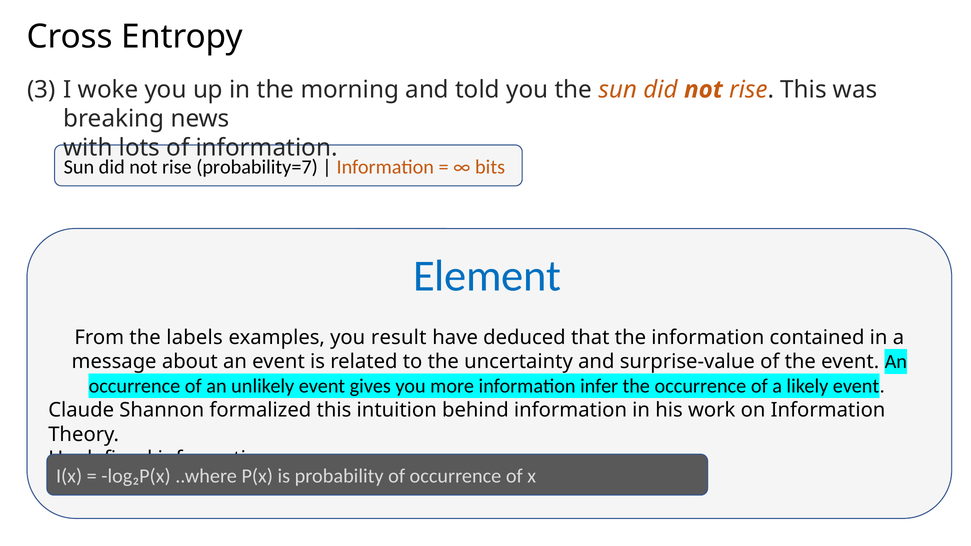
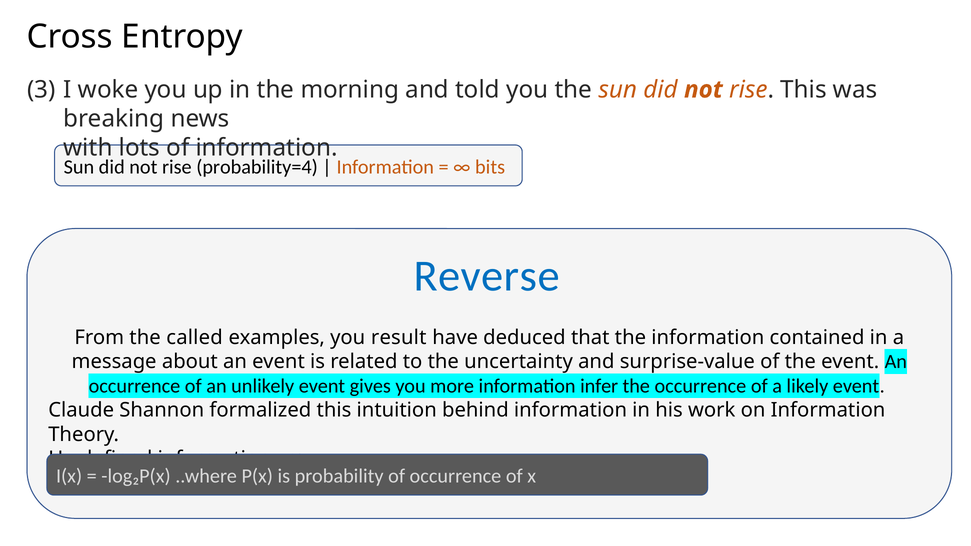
probability=7: probability=7 -> probability=4 (257, 167)
Element: Element -> Reverse (487, 276)
labels: labels -> called (195, 338)
